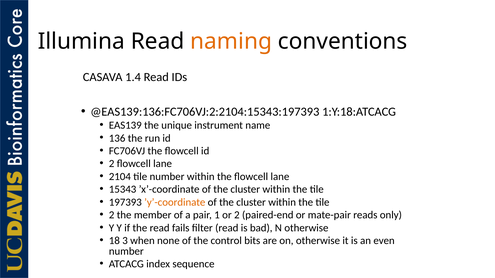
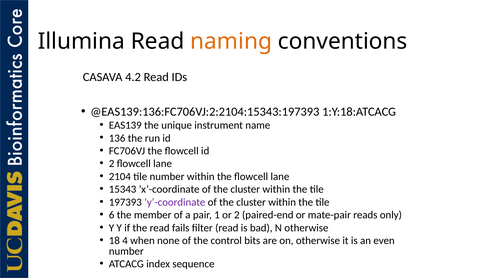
1.4: 1.4 -> 4.2 (133, 77)
’y’-coordinate colour: orange -> purple (175, 202)
2: 2 -> 6 (112, 215)
3: 3 -> 4 (125, 241)
